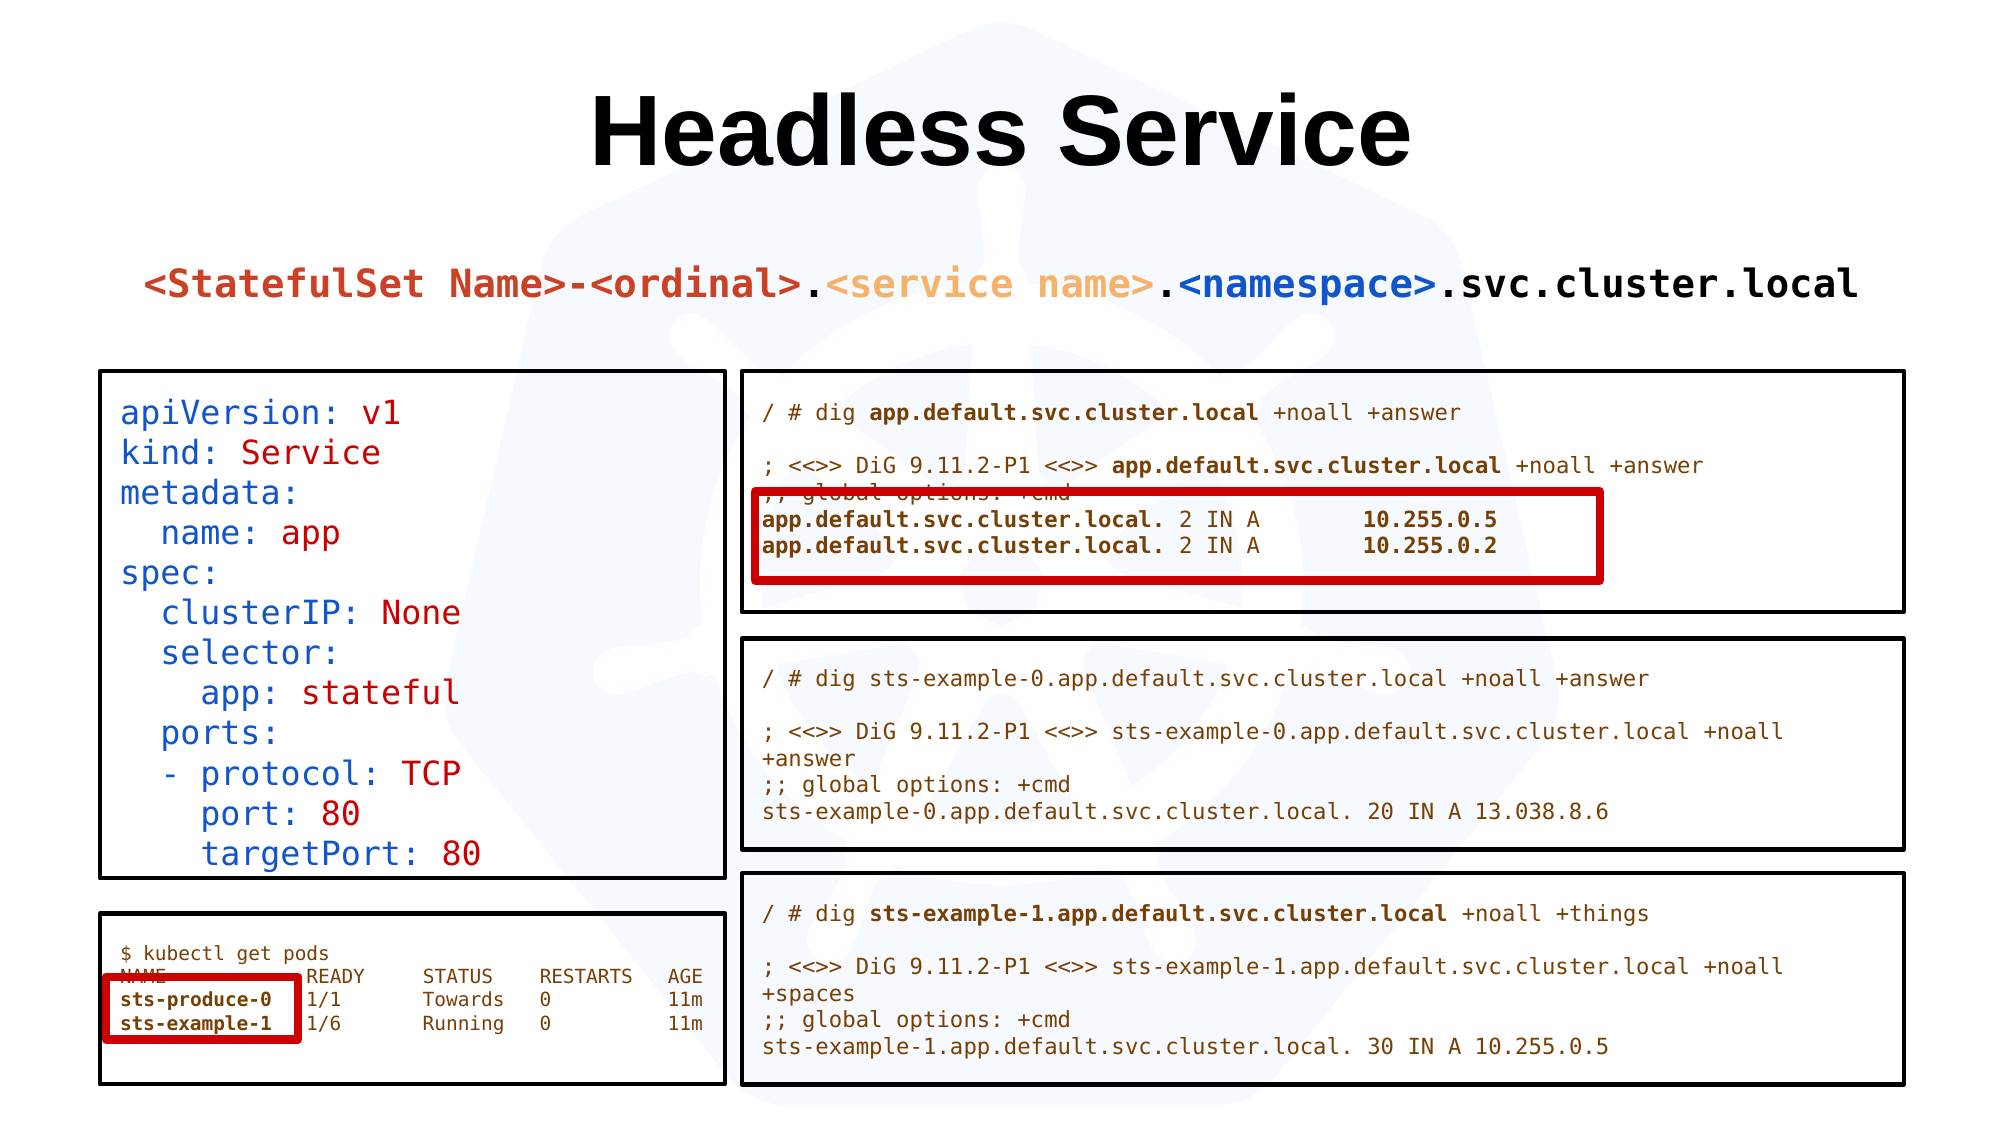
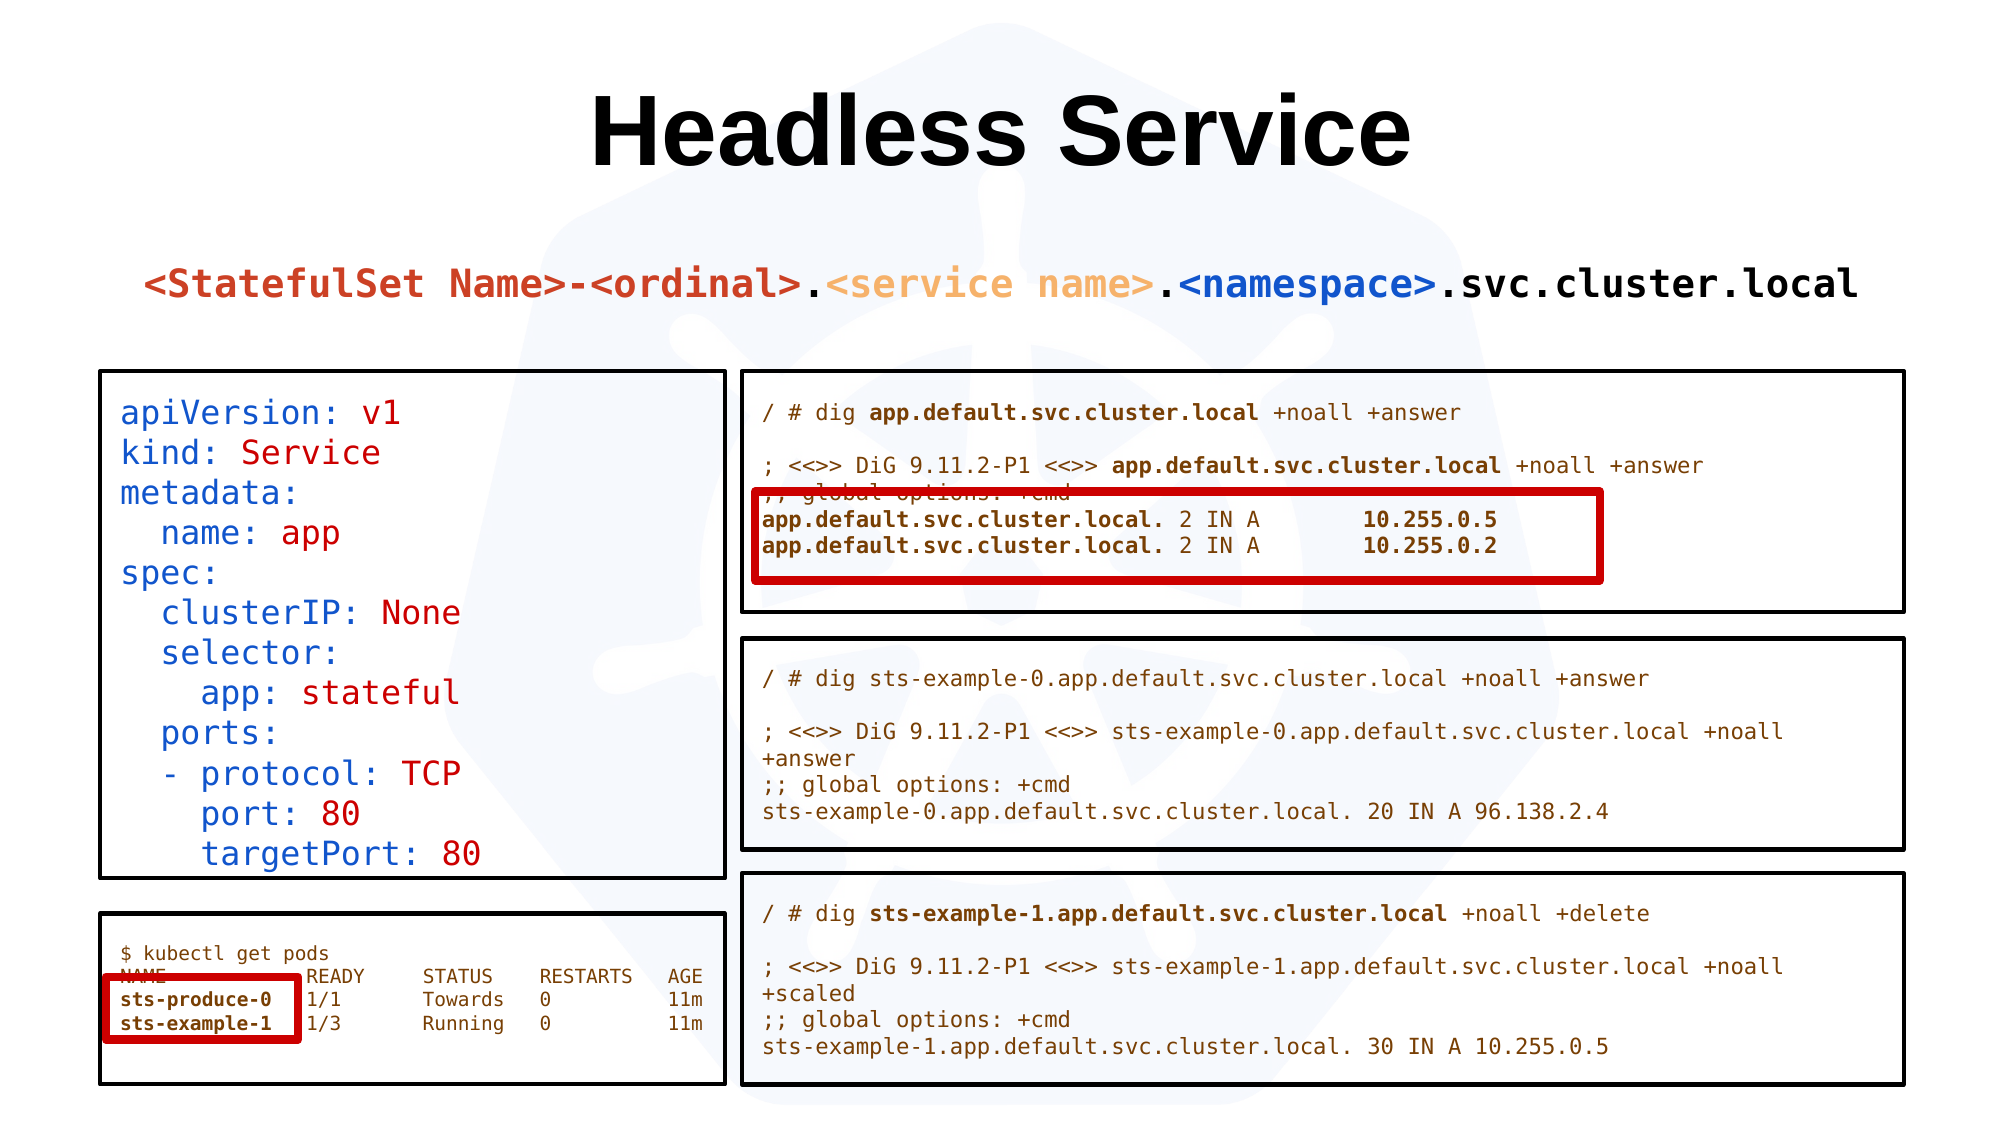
13.038.8.6: 13.038.8.6 -> 96.138.2.4 (1542, 812)
+things: +things -> +delete (1603, 914)
+spaces: +spaces -> +scaled (809, 994)
1/6: 1/6 -> 1/3 (324, 1024)
